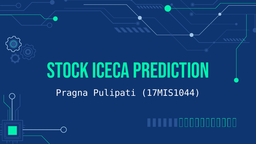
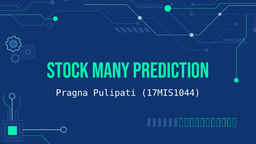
ICECA: ICECA -> MANY (111, 71)
